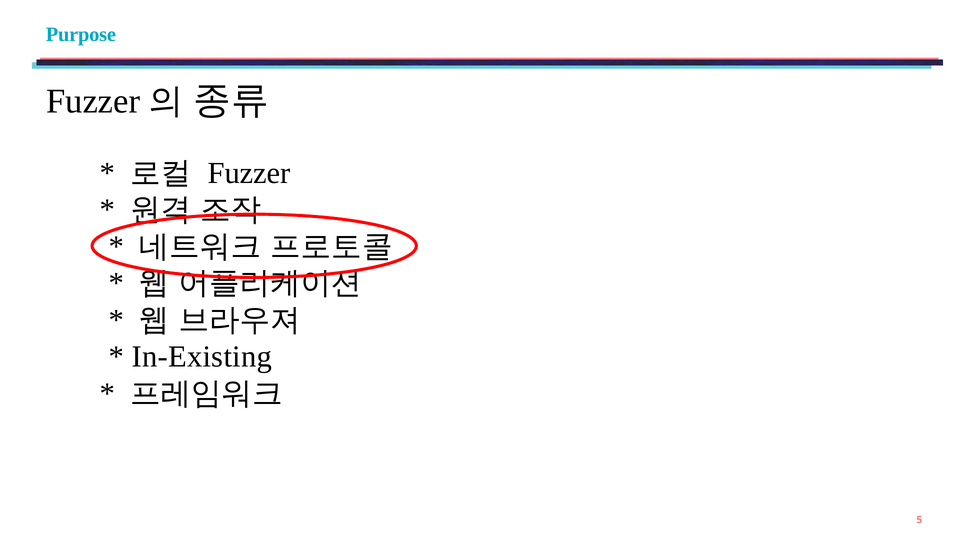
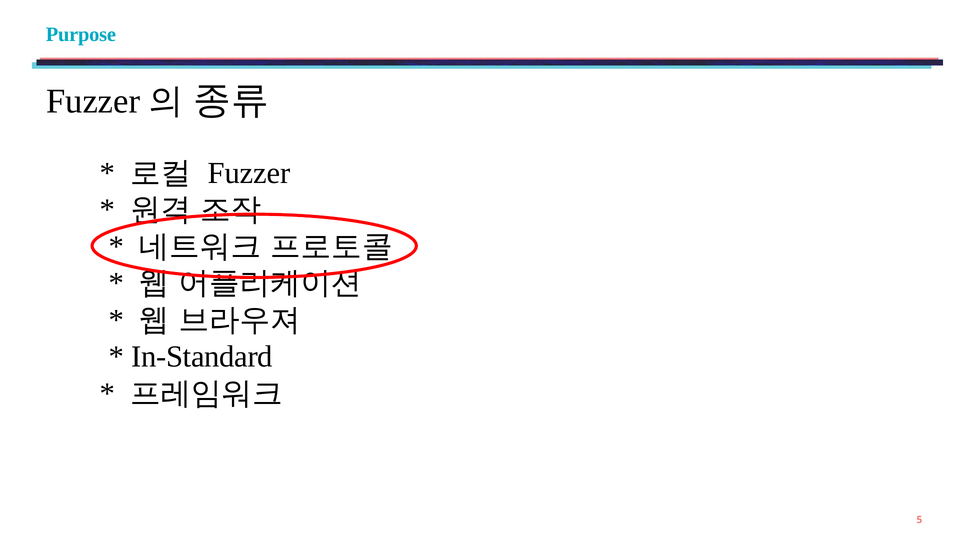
In-Existing: In-Existing -> In-Standard (202, 357)
